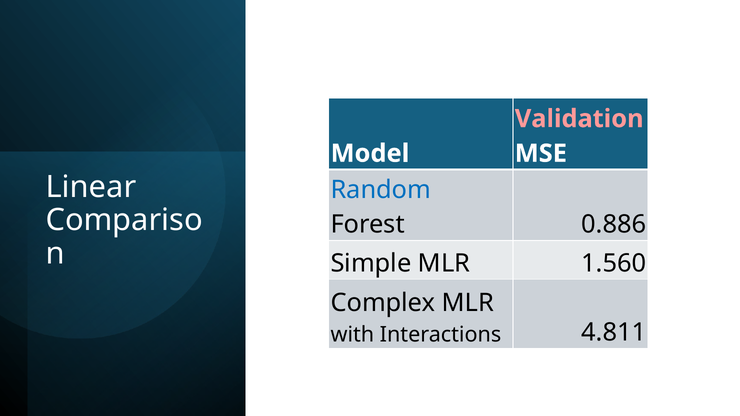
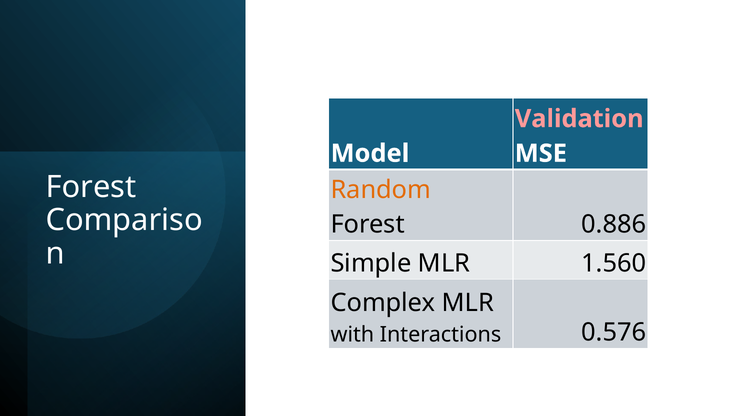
Linear: Linear -> Forest (91, 187)
Random colour: blue -> orange (381, 190)
4.811: 4.811 -> 0.576 (614, 333)
